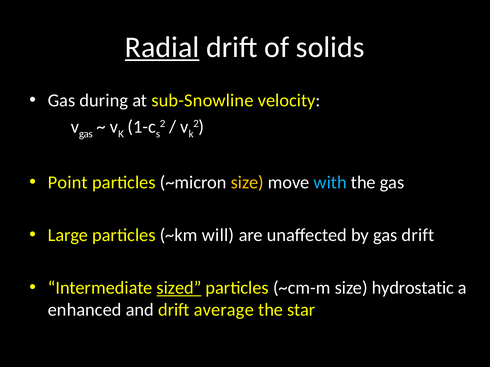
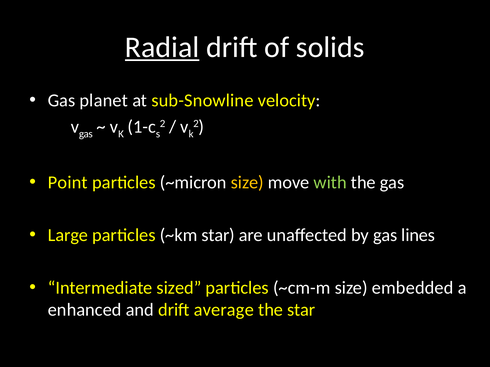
during: during -> planet (104, 101)
with colour: light blue -> light green (330, 183)
~km will: will -> star (218, 235)
gas drift: drift -> lines (418, 235)
sized underline: present -> none (179, 288)
hydrostatic: hydrostatic -> embedded (413, 288)
